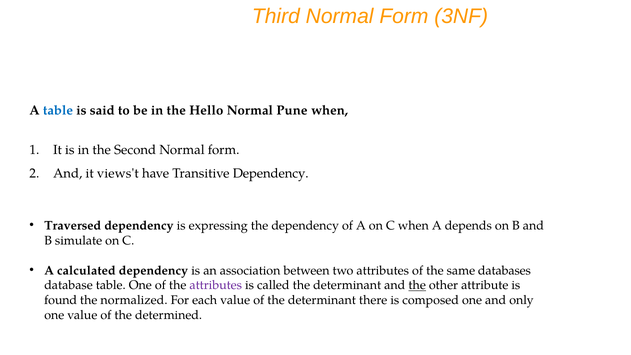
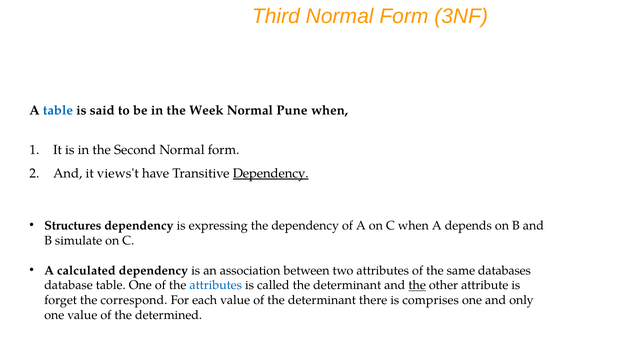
Hello: Hello -> Week (206, 110)
Dependency underline: none -> present (271, 173)
Traversed: Traversed -> Structures (73, 225)
attributes colour: purple -> blue (216, 285)
found: found -> forget (61, 300)
normalized: normalized -> correspond (134, 300)
composed: composed -> comprises (431, 300)
